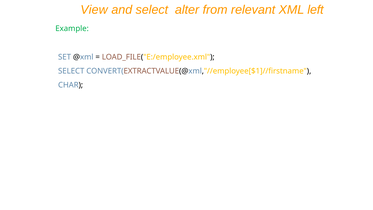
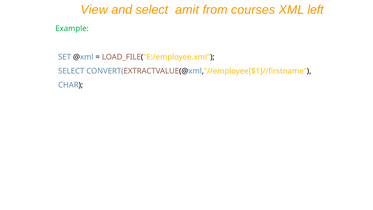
alter: alter -> amit (187, 10)
relevant: relevant -> courses (253, 10)
